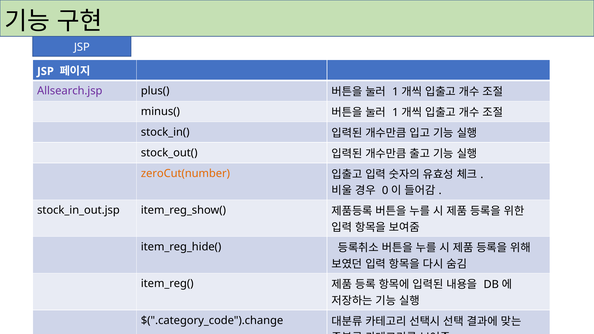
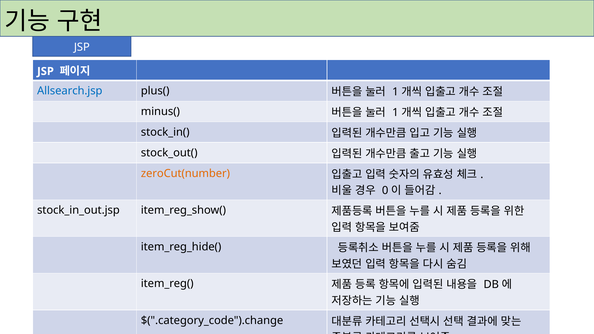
Allsearch.jsp colour: purple -> blue (70, 91)
